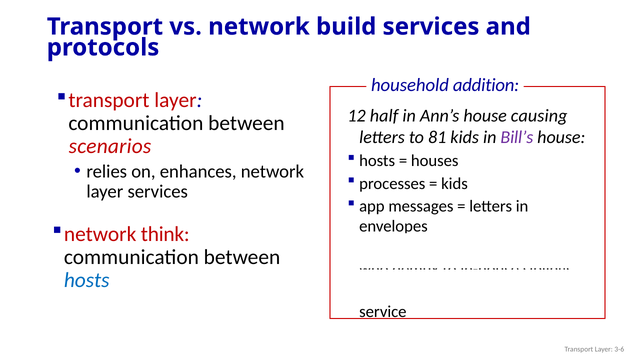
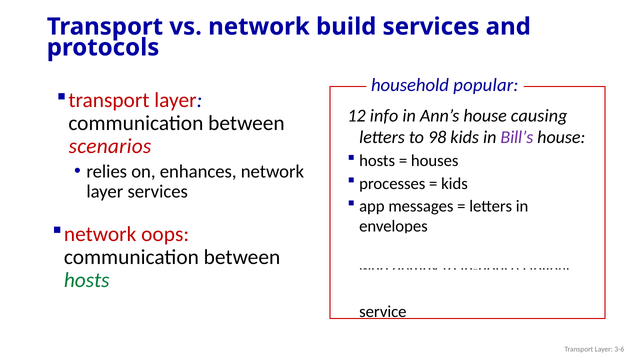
addition: addition -> popular (486, 85)
half: half -> info (384, 116)
81: 81 -> 98 (437, 137)
think: think -> oops (165, 234)
hosts colour: blue -> green (87, 280)
